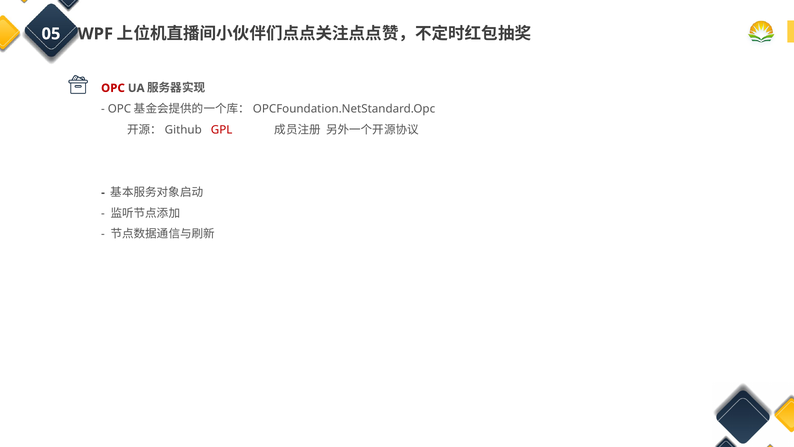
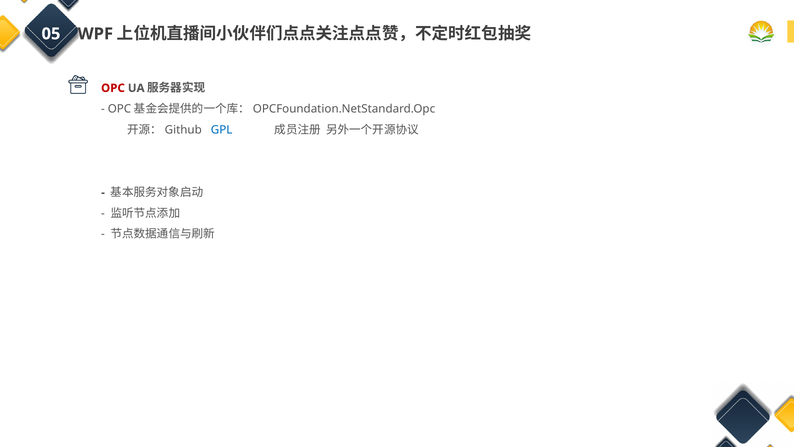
GPL colour: red -> blue (222, 130)
